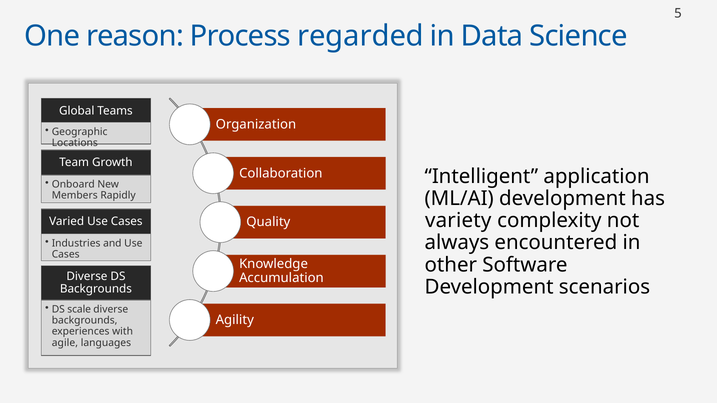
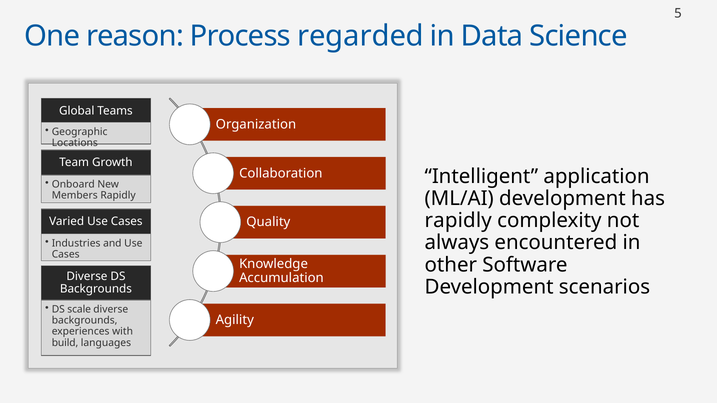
variety: variety -> rapidly (458, 221)
agile: agile -> build (65, 343)
